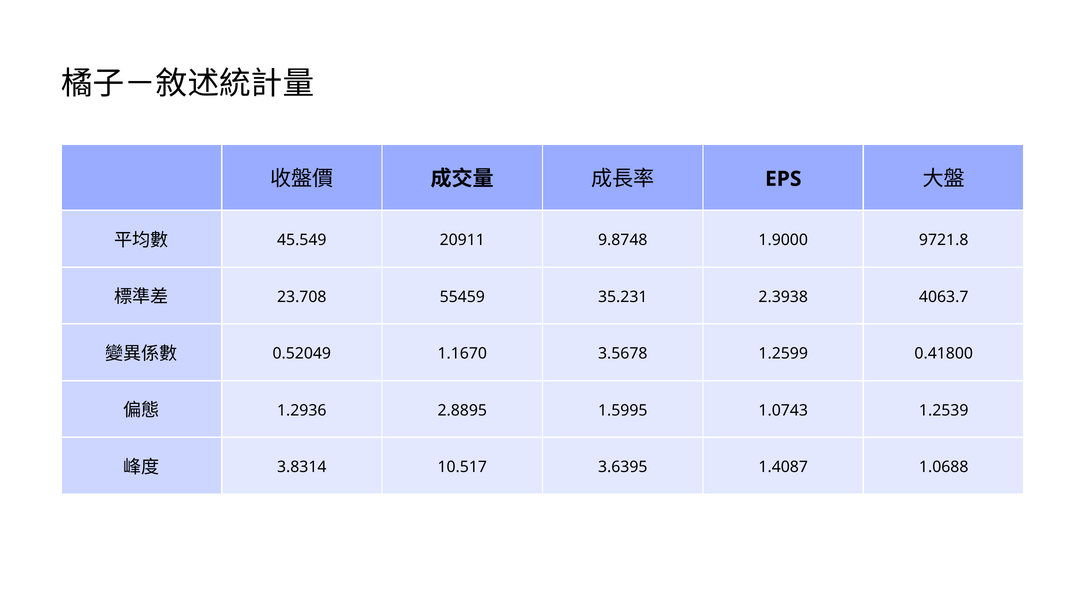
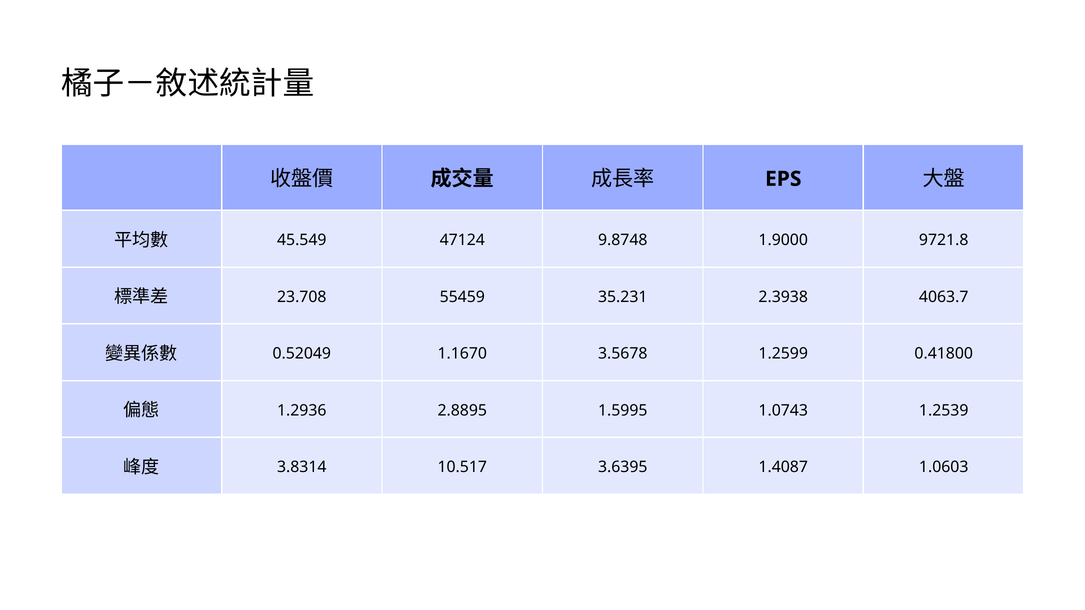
20911: 20911 -> 47124 (462, 240)
1.0688: 1.0688 -> 1.0603 (944, 467)
